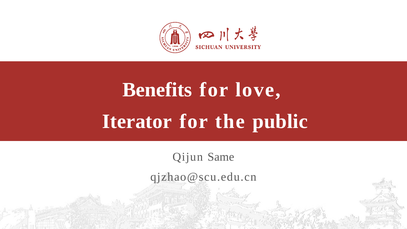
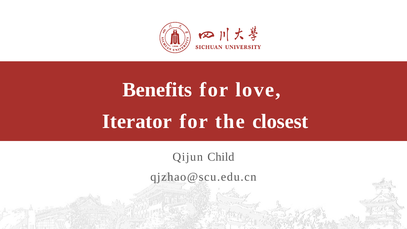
public: public -> closest (280, 121)
Same: Same -> Child (221, 157)
